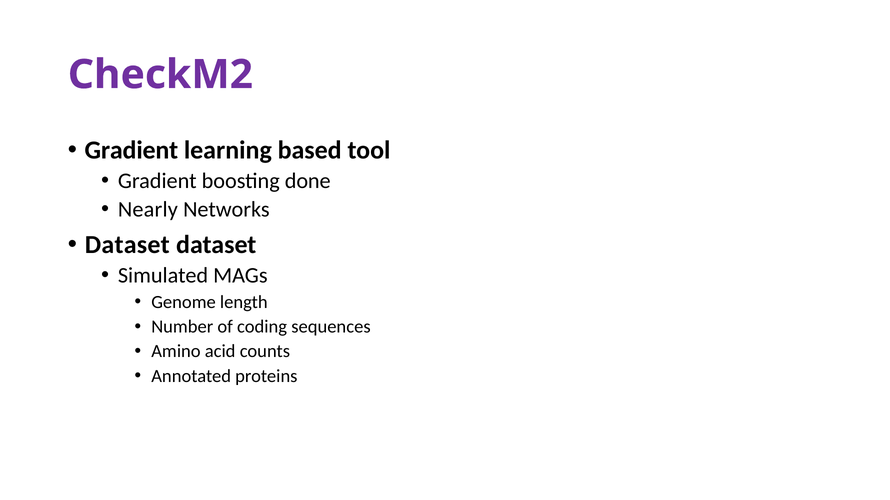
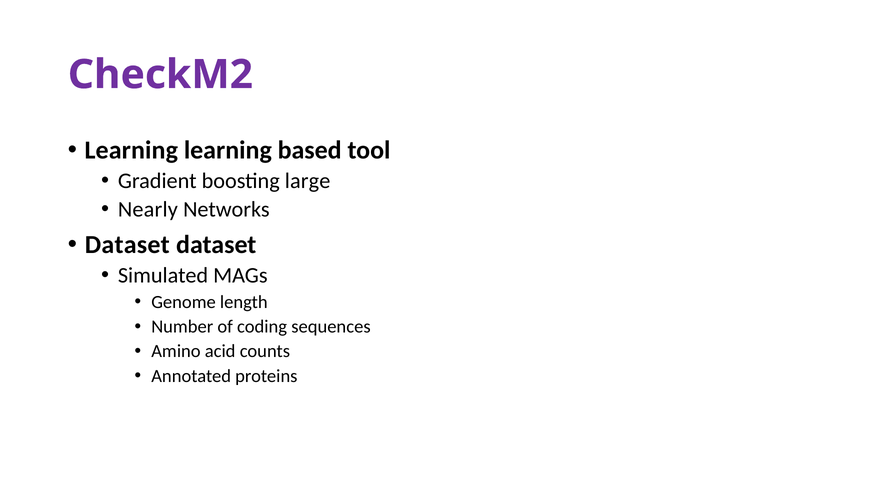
Gradient: Gradient -> Learning (131, 150)
done: done -> large (308, 181)
